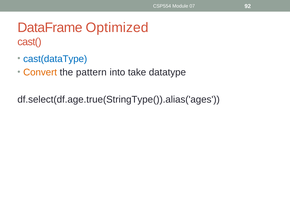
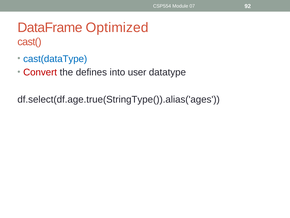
Convert colour: orange -> red (40, 72)
pattern: pattern -> defines (91, 72)
take: take -> user (137, 72)
